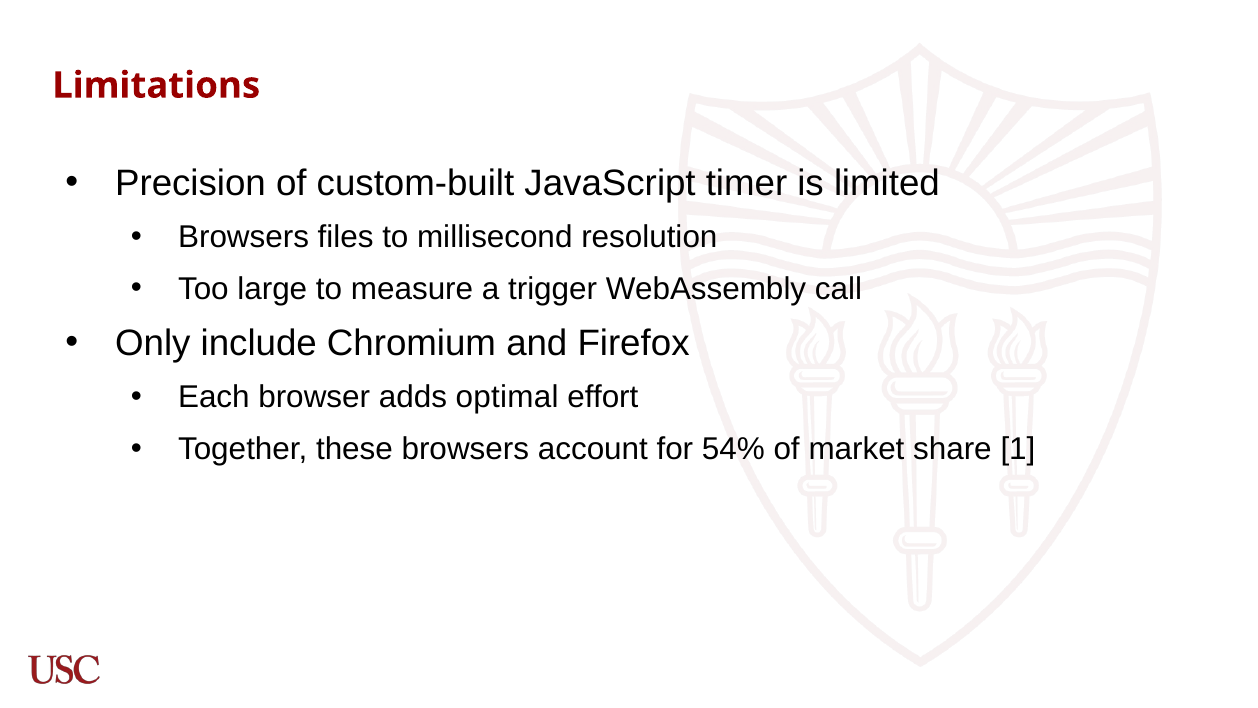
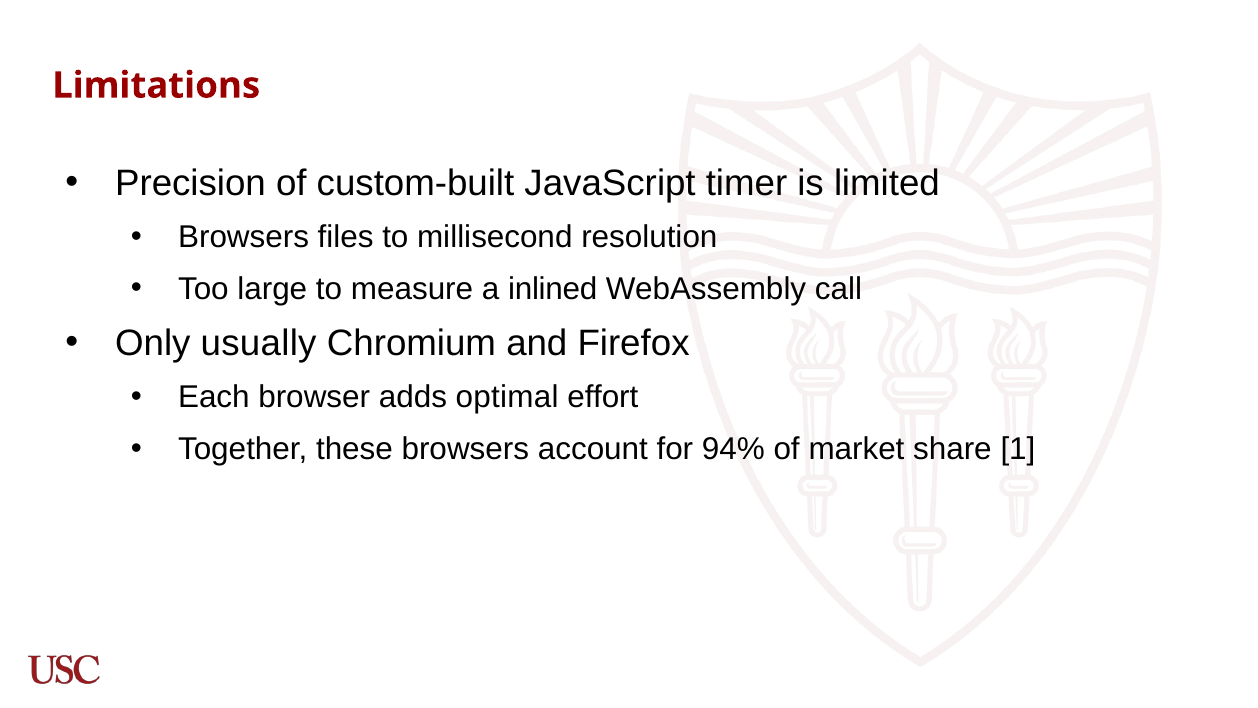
trigger: trigger -> inlined (553, 289)
include: include -> usually (259, 343)
54%: 54% -> 94% (733, 449)
